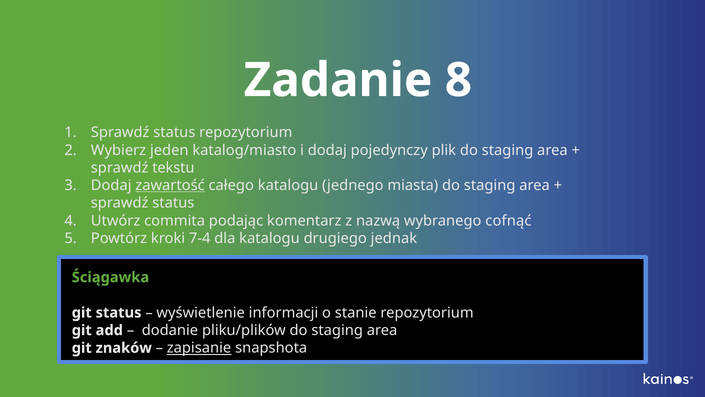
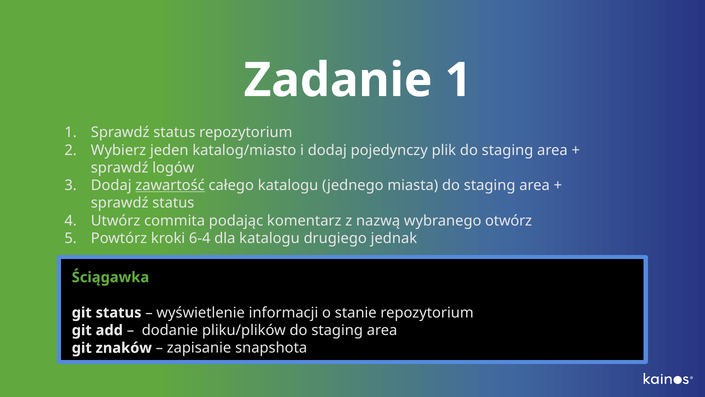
Zadanie 8: 8 -> 1 (458, 80)
tekstu: tekstu -> logów (173, 168)
cofnąć: cofnąć -> otwórz (509, 221)
7-4: 7-4 -> 6-4 (200, 238)
zapisanie underline: present -> none (199, 348)
